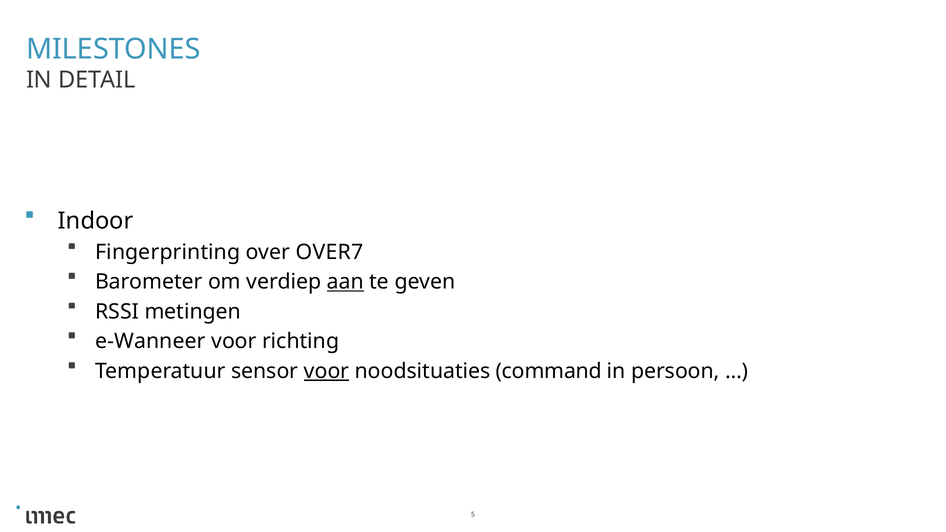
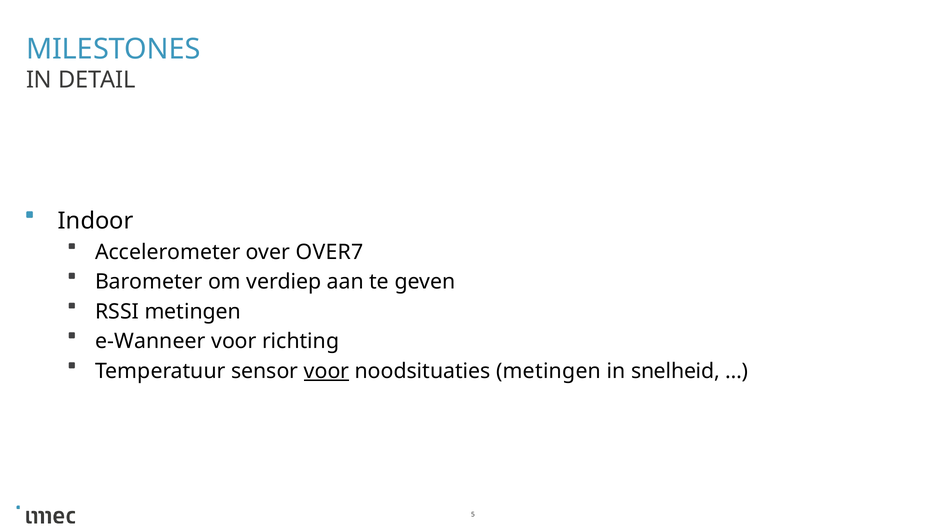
Fingerprinting: Fingerprinting -> Accelerometer (168, 252)
aan underline: present -> none (345, 282)
noodsituaties command: command -> metingen (549, 371)
persoon: persoon -> snelheid (675, 371)
